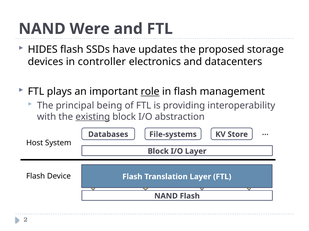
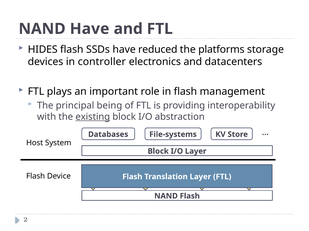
NAND Were: Were -> Have (90, 29)
updates: updates -> reduced (158, 50)
proposed: proposed -> platforms (221, 50)
role underline: present -> none (150, 92)
